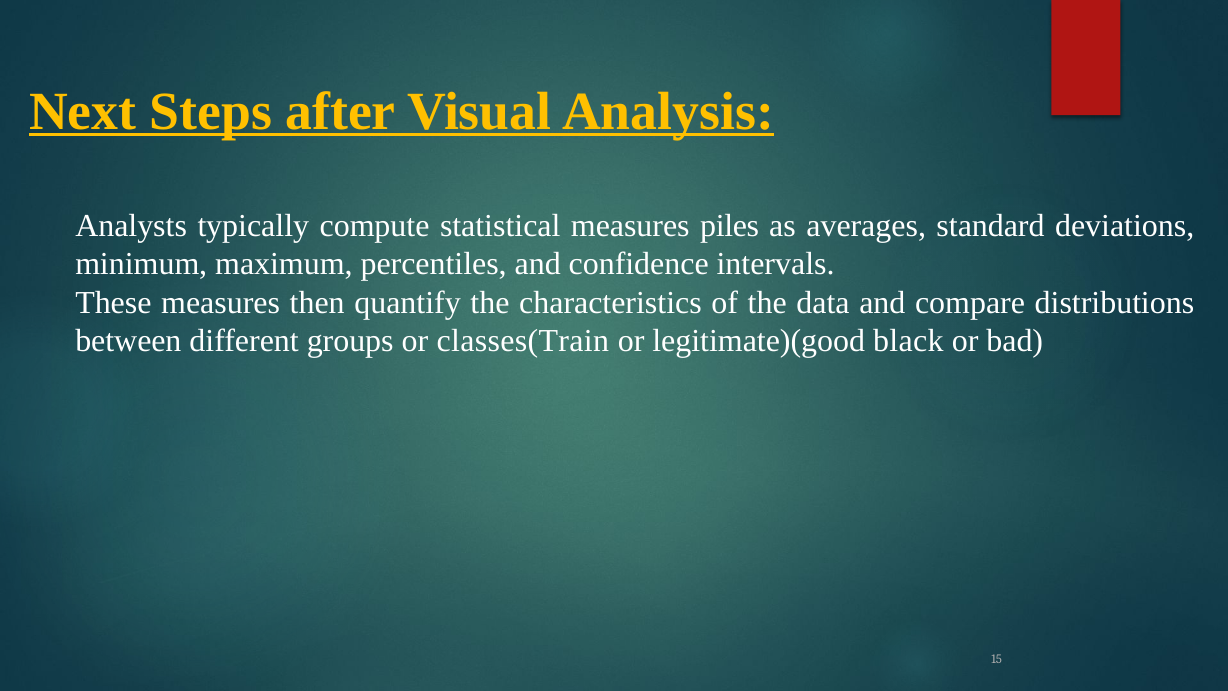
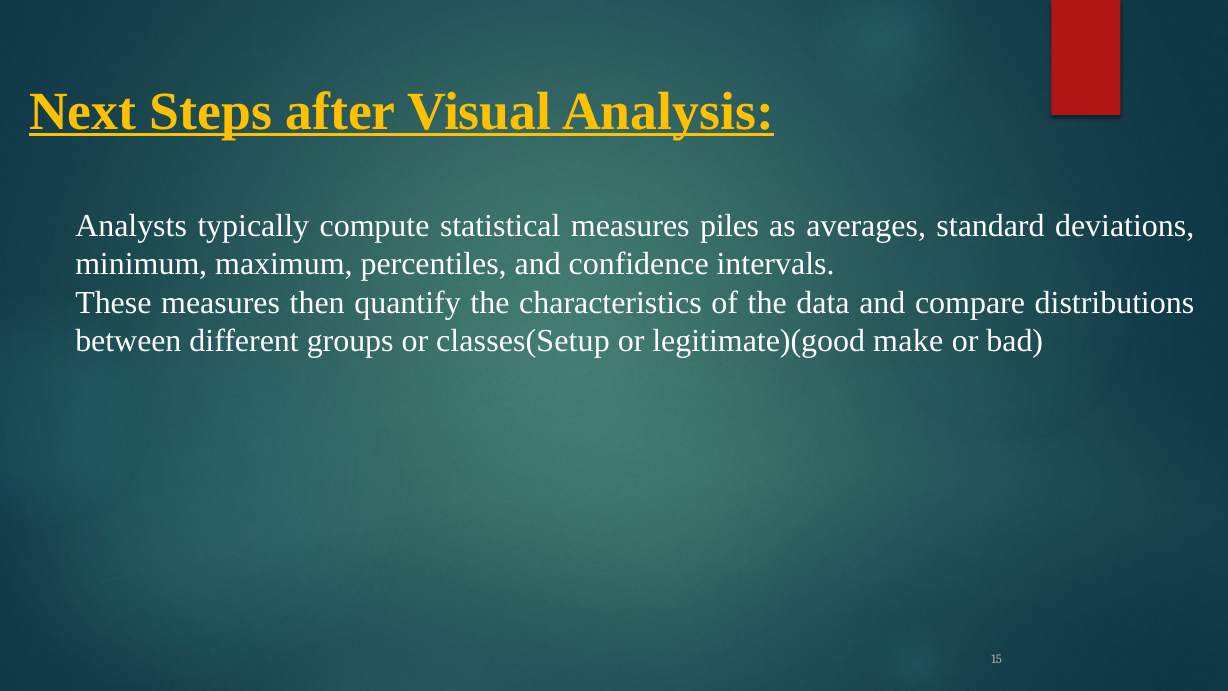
classes(Train: classes(Train -> classes(Setup (523, 341)
black: black -> make (908, 341)
